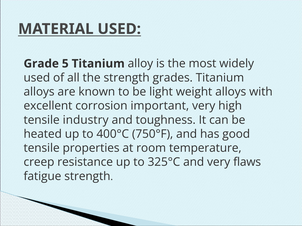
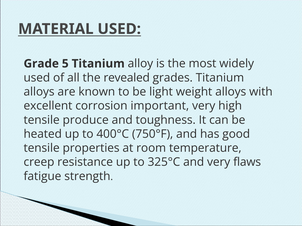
the strength: strength -> revealed (127, 78)
industry: industry -> produce (86, 120)
